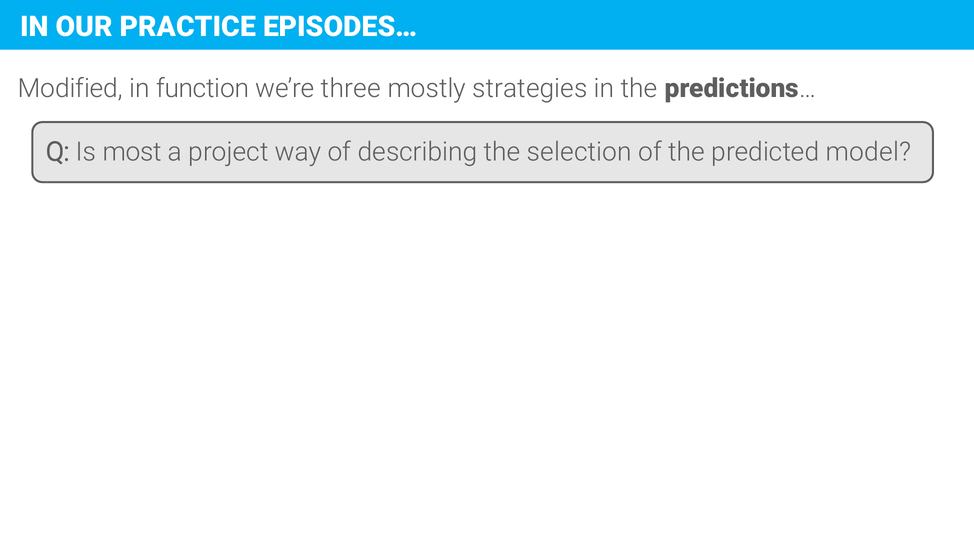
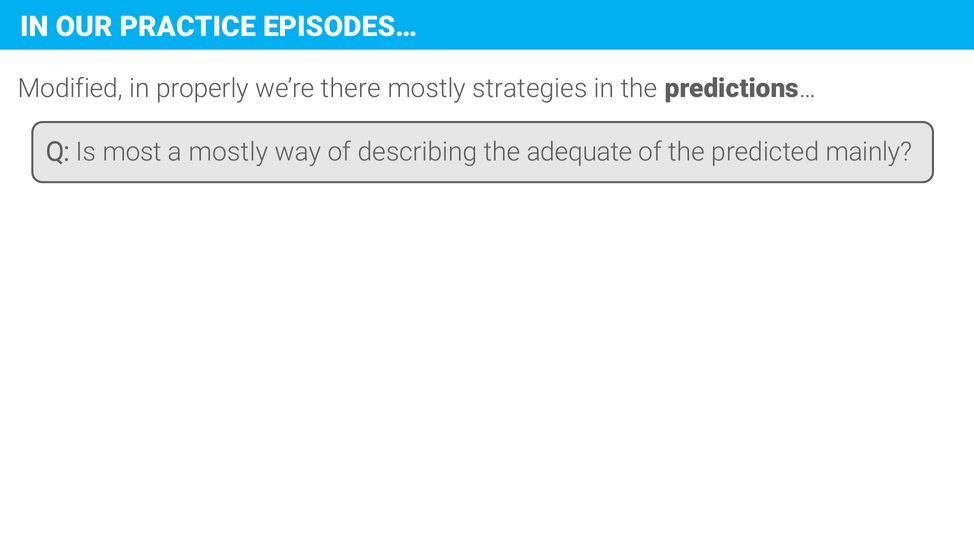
function: function -> properly (203, 89)
three: three -> there (351, 89)
a project: project -> mostly (228, 152)
selection: selection -> adequate (580, 152)
model: model -> mainly (869, 152)
